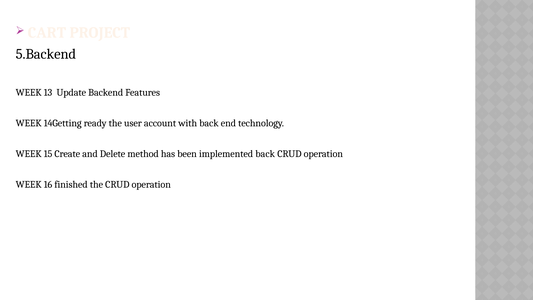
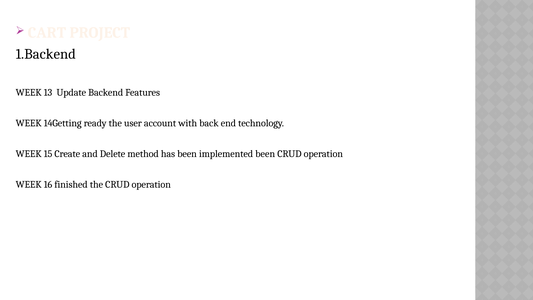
5.Backend: 5.Backend -> 1.Backend (46, 54)
implemented back: back -> been (265, 154)
